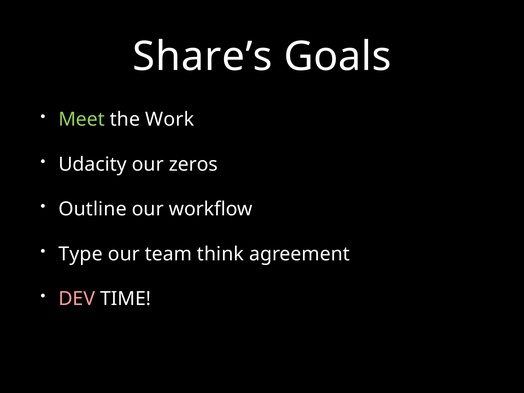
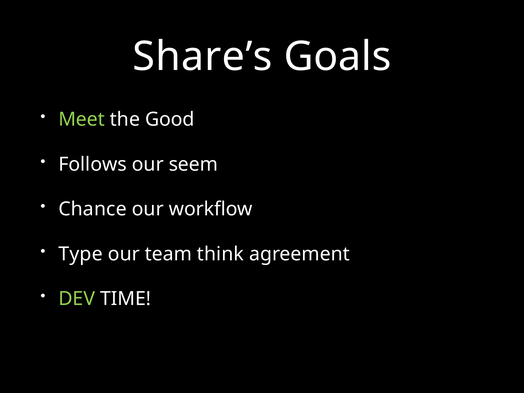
Work: Work -> Good (170, 119)
Udacity: Udacity -> Follows (93, 164)
zeros: zeros -> seem (193, 164)
Outline: Outline -> Chance (93, 209)
DEV colour: pink -> light green (77, 299)
